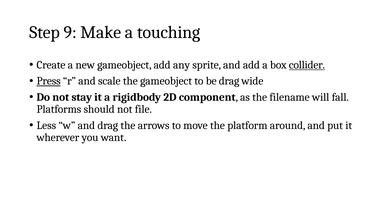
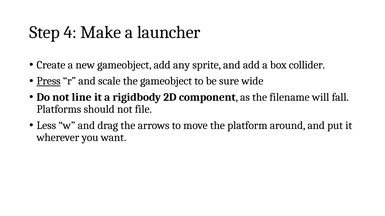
9: 9 -> 4 (70, 32)
touching: touching -> launcher (169, 32)
collider underline: present -> none (307, 65)
be drag: drag -> sure (229, 81)
stay: stay -> line (82, 97)
